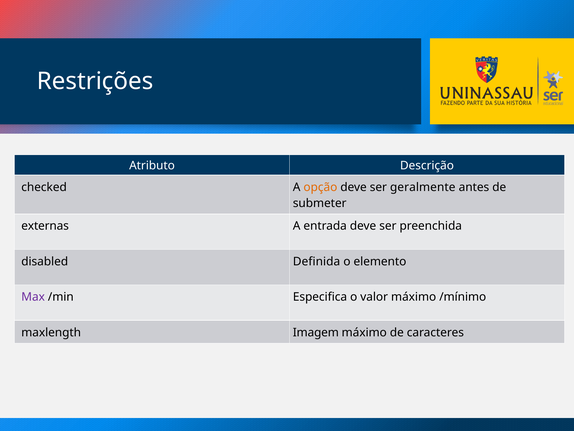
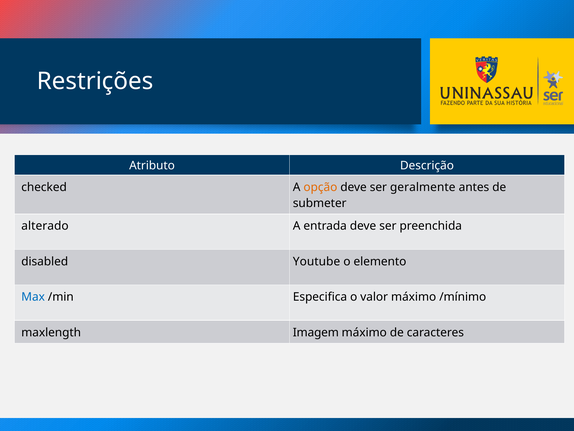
externas: externas -> alterado (45, 226)
Definida: Definida -> Youtube (317, 261)
Max colour: purple -> blue (33, 297)
